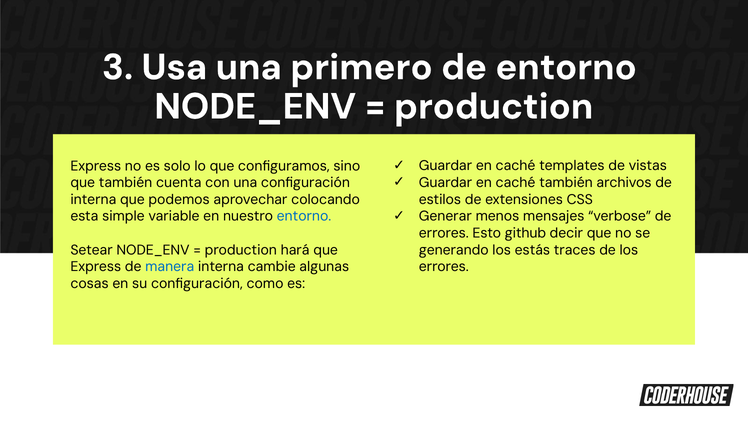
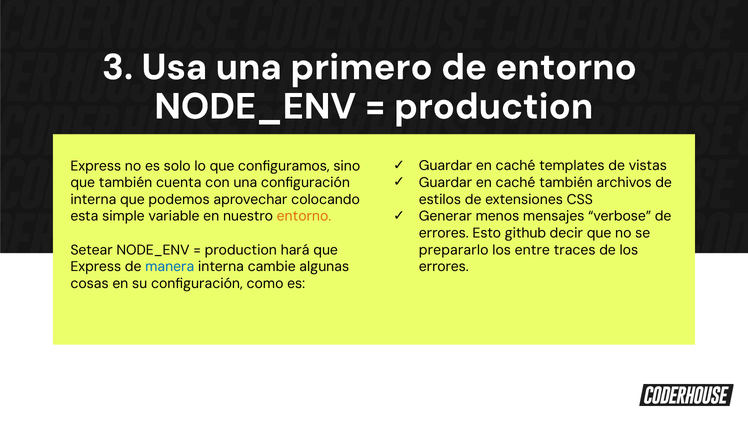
entorno colour: blue -> orange (304, 216)
generando: generando -> prepararlo (454, 250)
estás: estás -> entre (532, 250)
